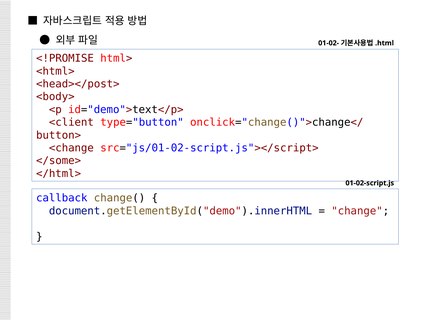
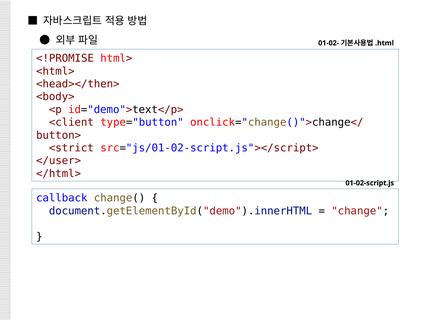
<head></post>: <head></post> -> <head></then> (78, 84)
<change: <change -> <strict (71, 148)
</some>: </some> -> </user> (59, 161)
